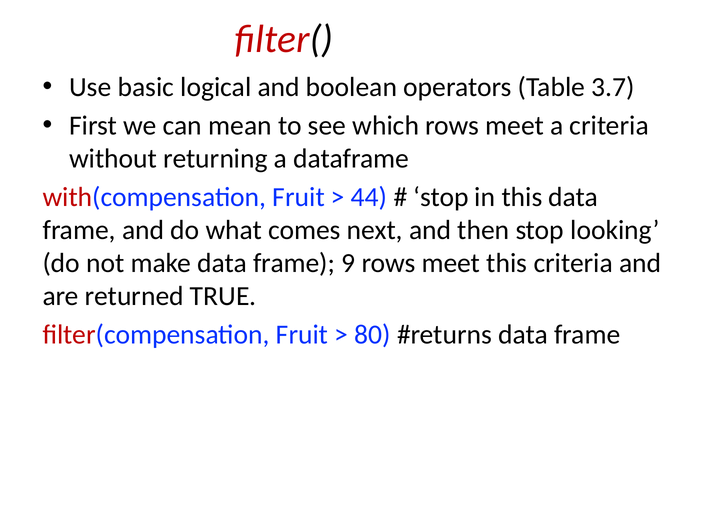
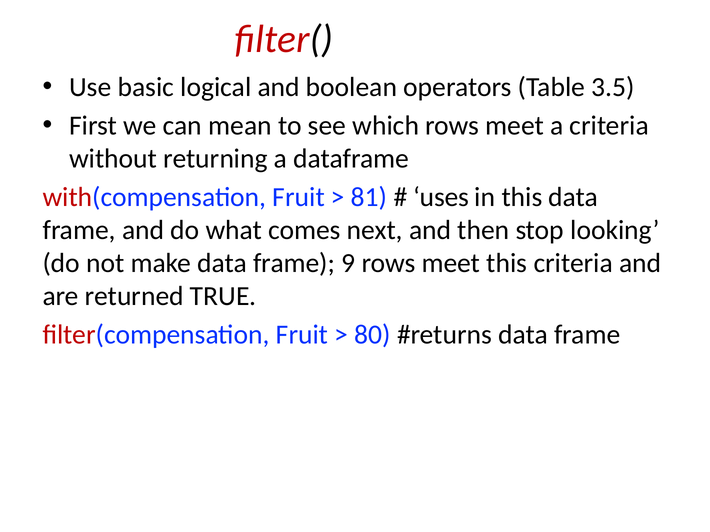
3.7: 3.7 -> 3.5 (613, 87)
44: 44 -> 81 (369, 197)
stop: stop -> uses (441, 197)
